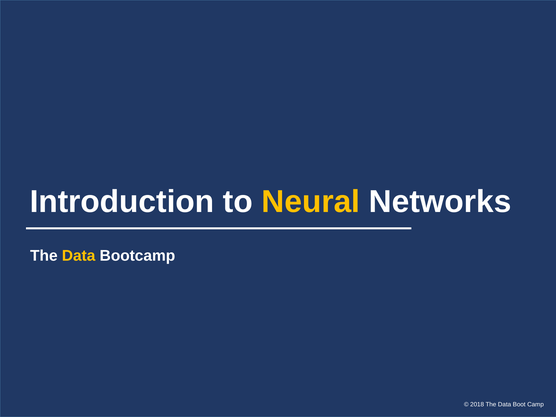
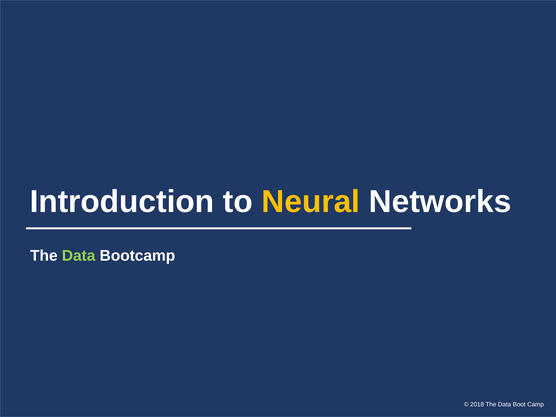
Data colour: yellow -> light green (79, 256)
